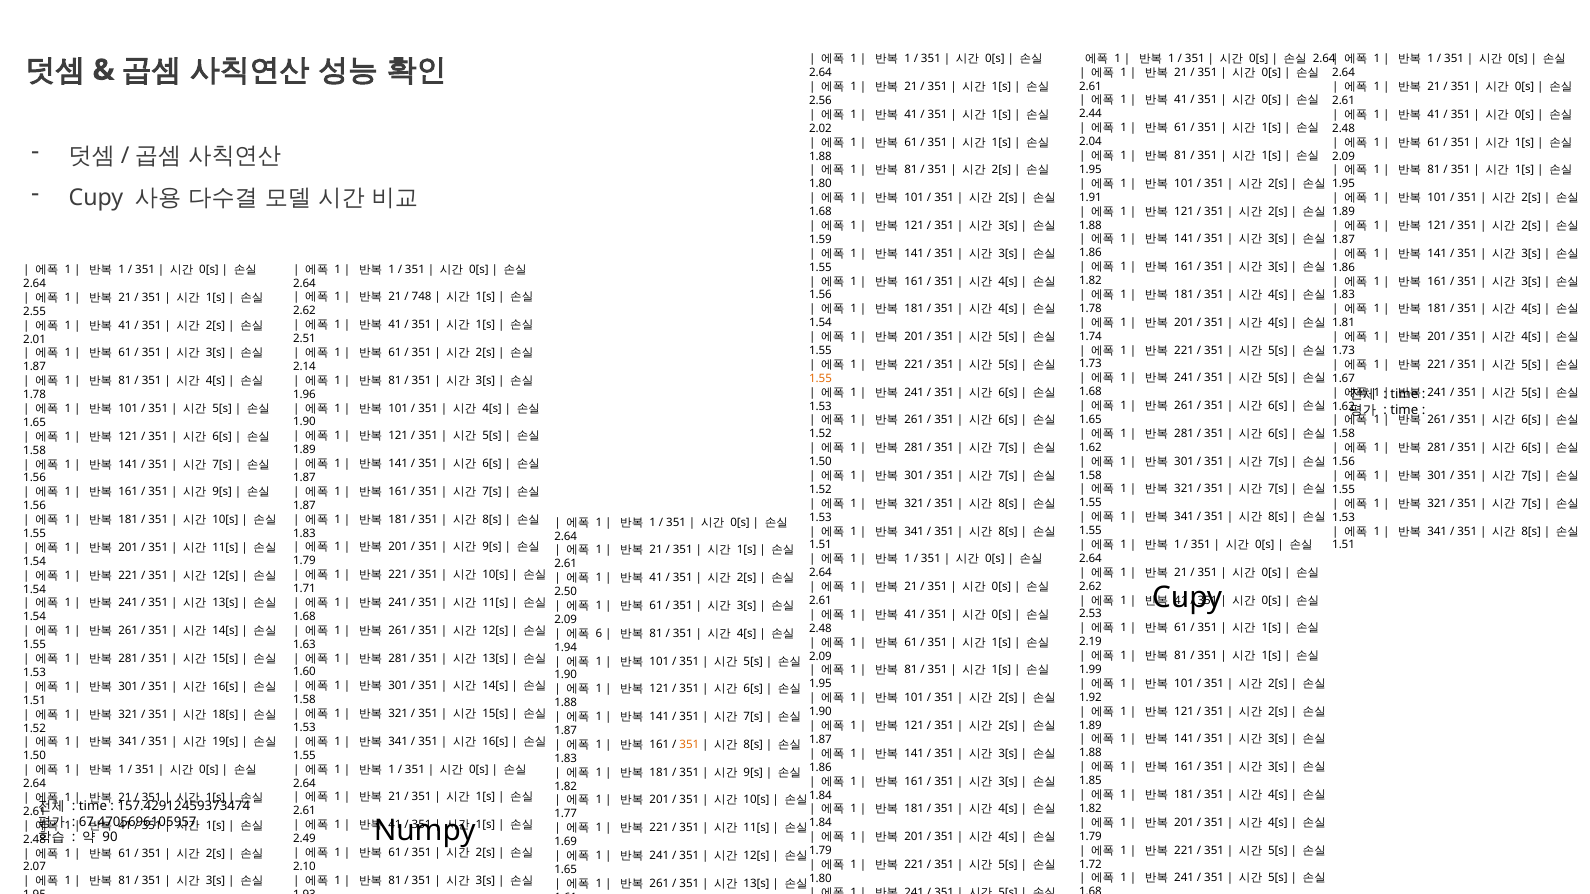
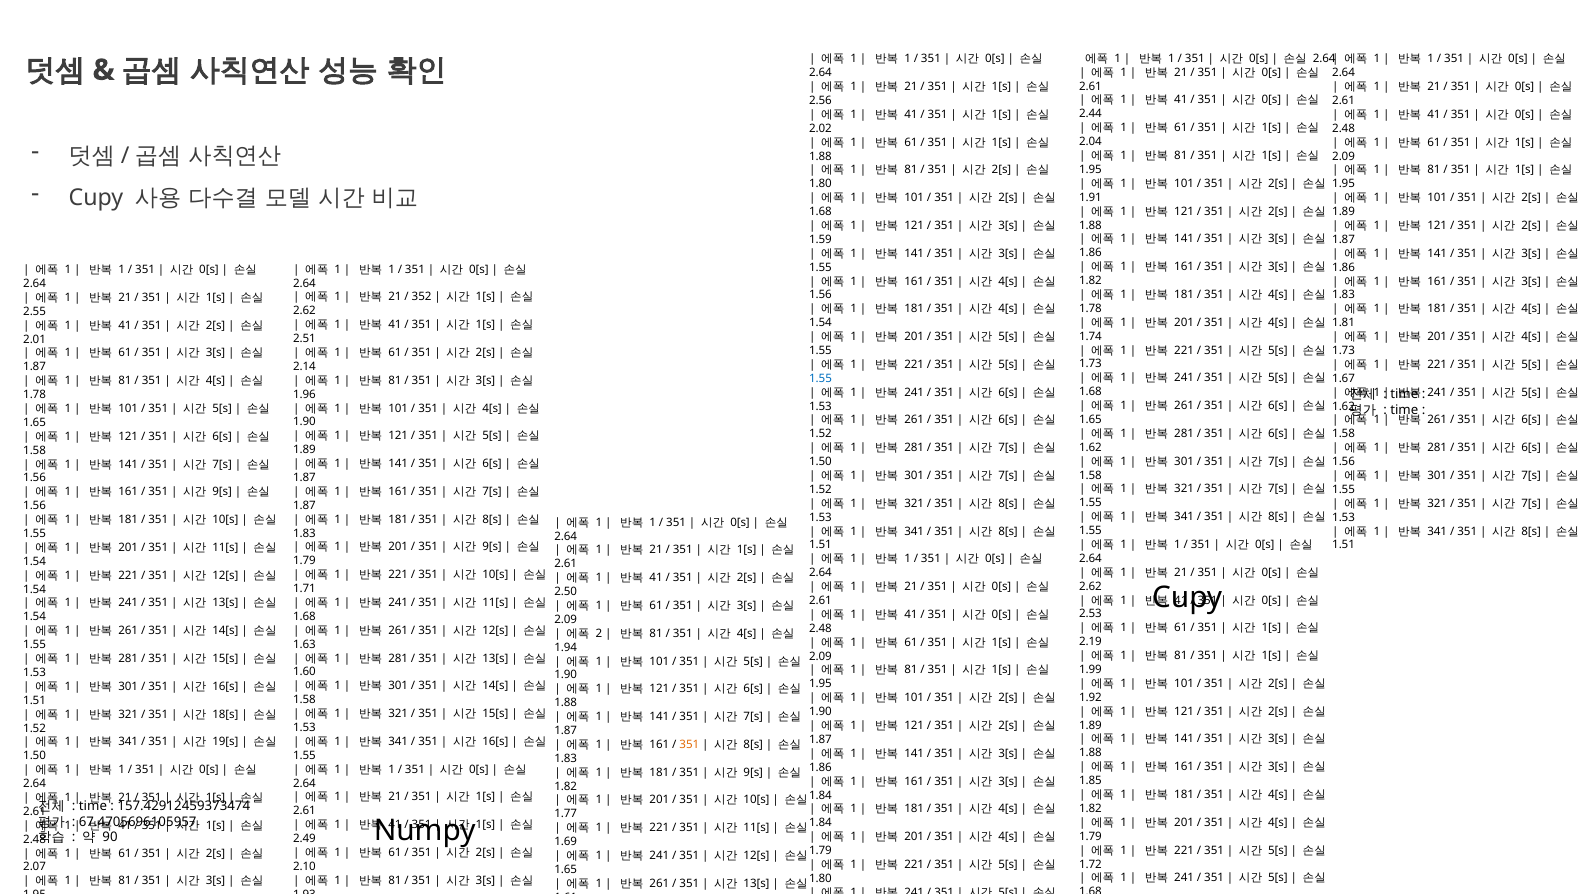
748: 748 -> 352 (422, 297)
1.55 colour: orange -> blue (821, 379)
6: 6 -> 2 (599, 634)
